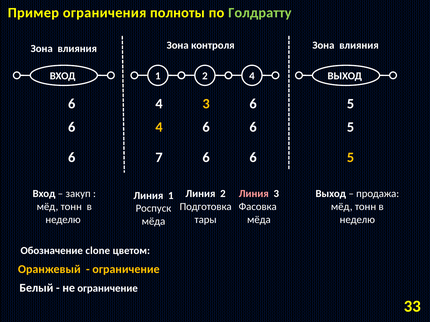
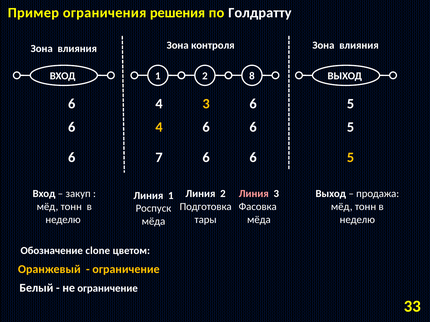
полноты: полноты -> решения (178, 13)
Голдратту colour: light green -> white (260, 13)
2 4: 4 -> 8 (252, 76)
